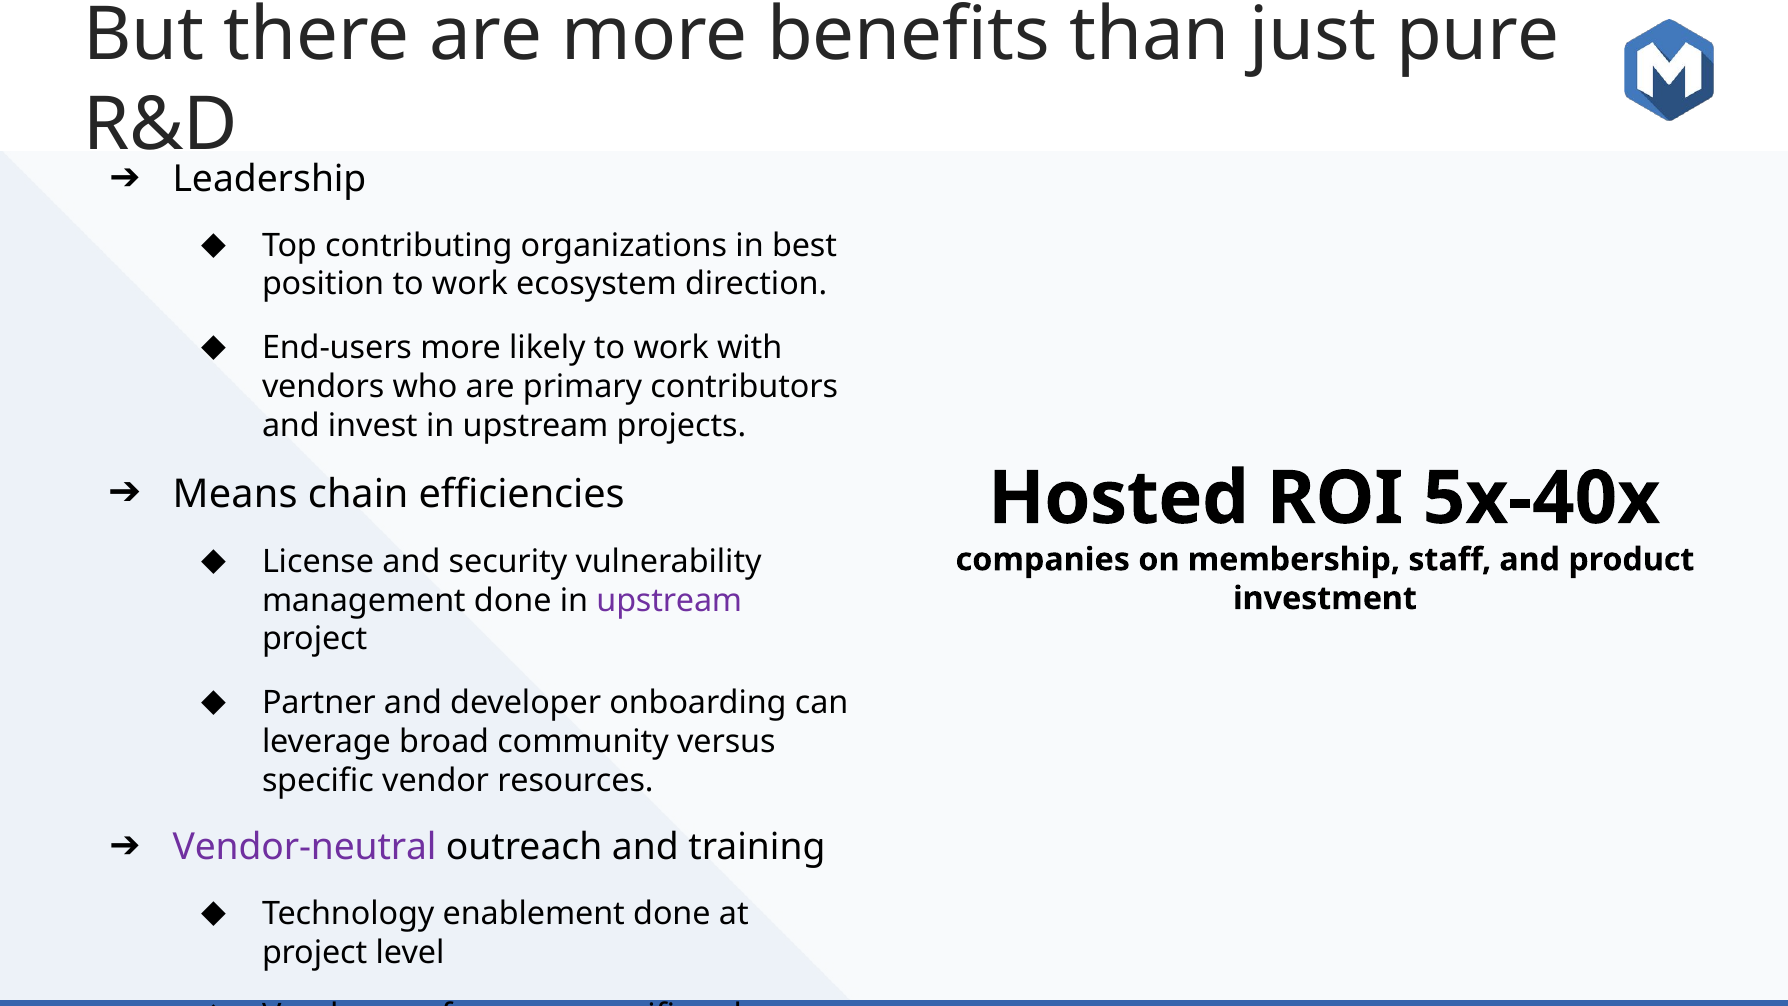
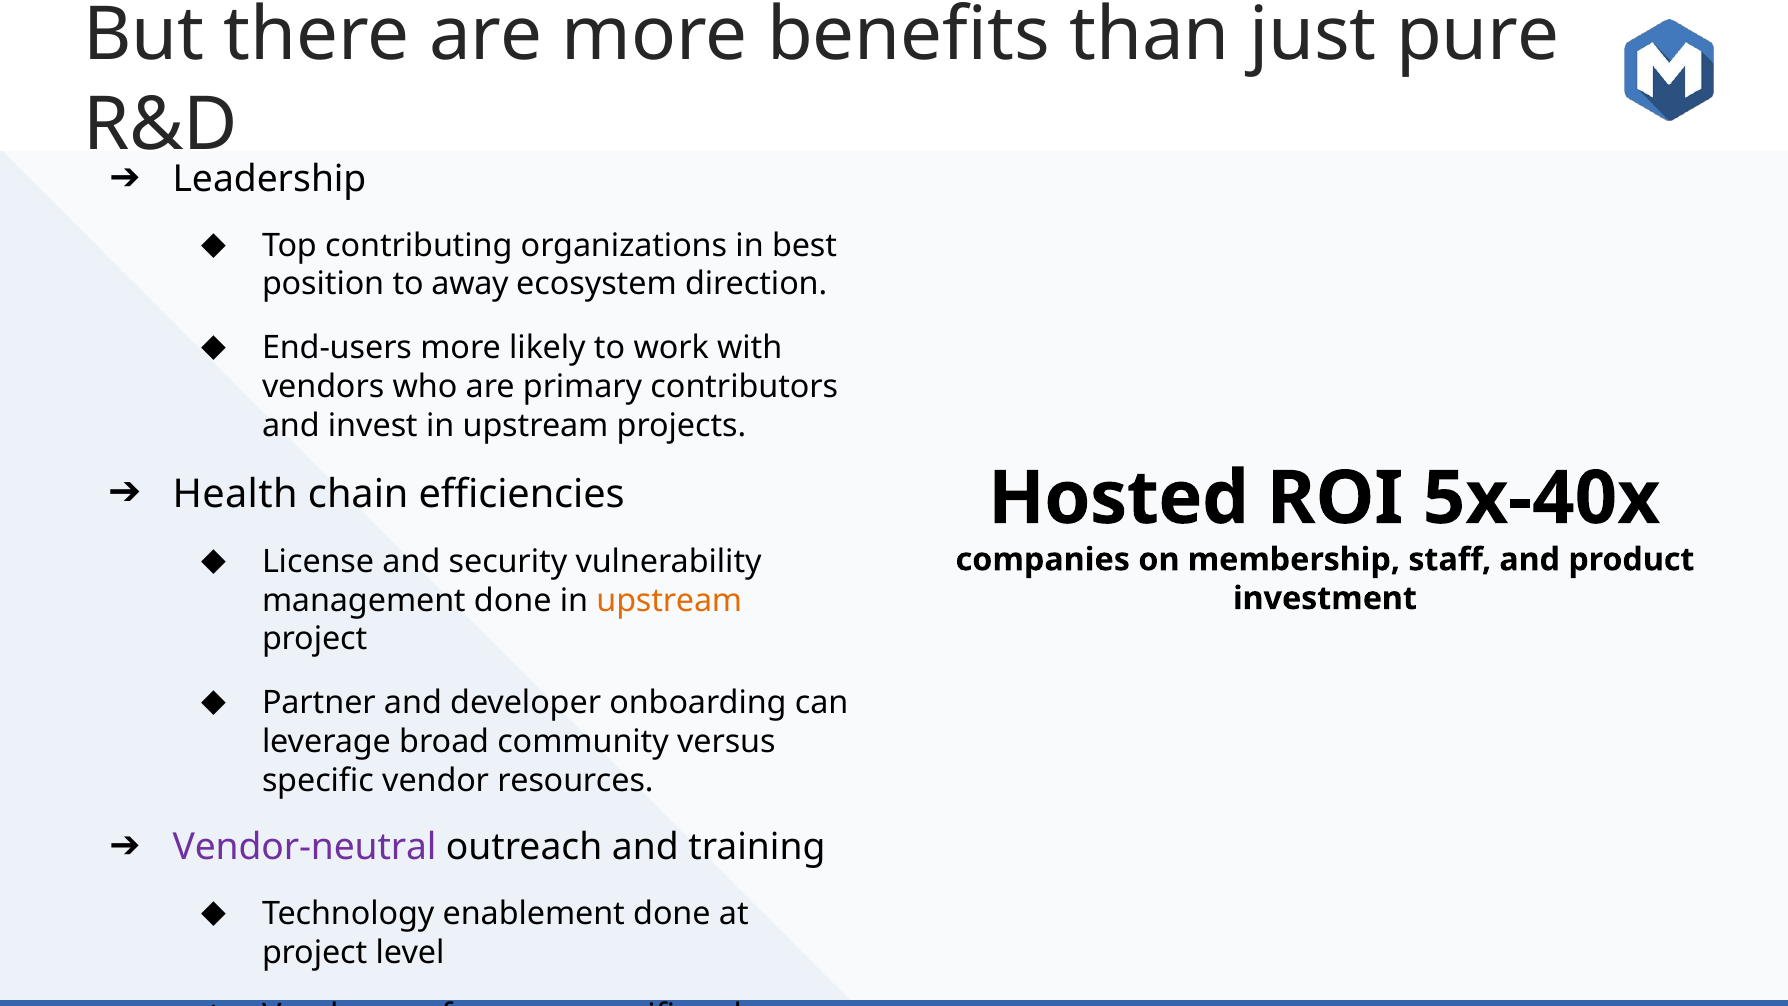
position to work: work -> away (470, 284)
Means: Means -> Health (235, 494)
upstream colour: purple -> orange (669, 600)
